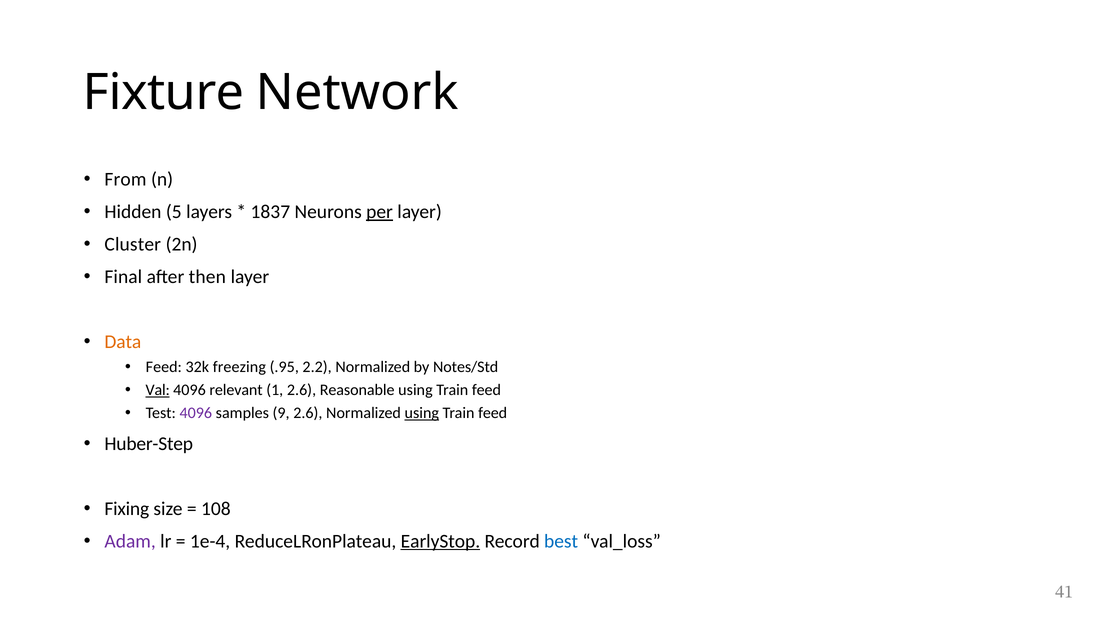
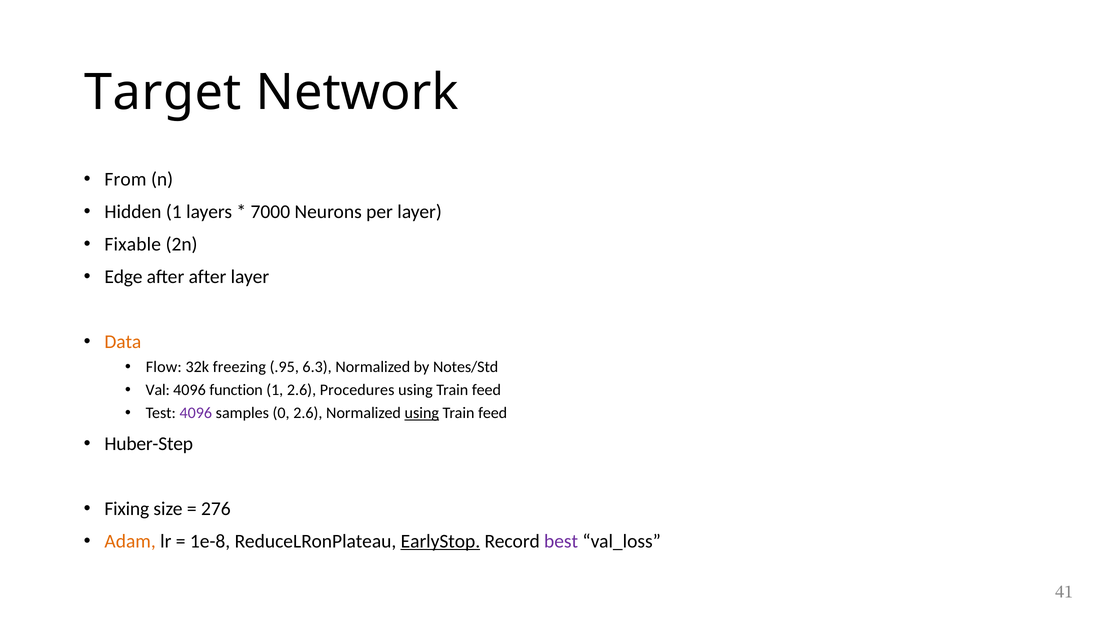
Fixture: Fixture -> Target (163, 92)
Hidden 5: 5 -> 1 (174, 212)
1837: 1837 -> 7000 (270, 212)
per underline: present -> none (380, 212)
Cluster: Cluster -> Fixable (133, 244)
Final: Final -> Edge (123, 277)
after then: then -> after (207, 277)
Feed: Feed -> Flow (164, 367)
2.2: 2.2 -> 6.3 (317, 367)
Val underline: present -> none (158, 390)
relevant: relevant -> function (236, 390)
Reasonable: Reasonable -> Procedures (357, 390)
9: 9 -> 0 (281, 413)
108: 108 -> 276 (216, 509)
Adam colour: purple -> orange (130, 541)
1e-4: 1e-4 -> 1e-8 (210, 541)
best colour: blue -> purple (561, 541)
